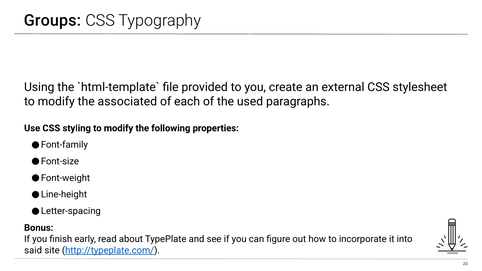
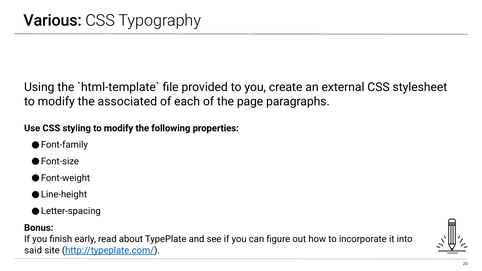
Groups: Groups -> Various (53, 20)
used: used -> page (250, 102)
